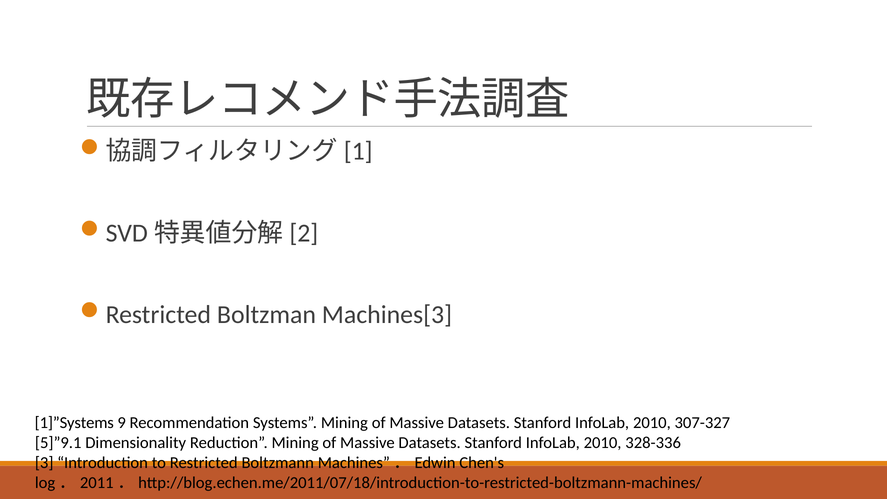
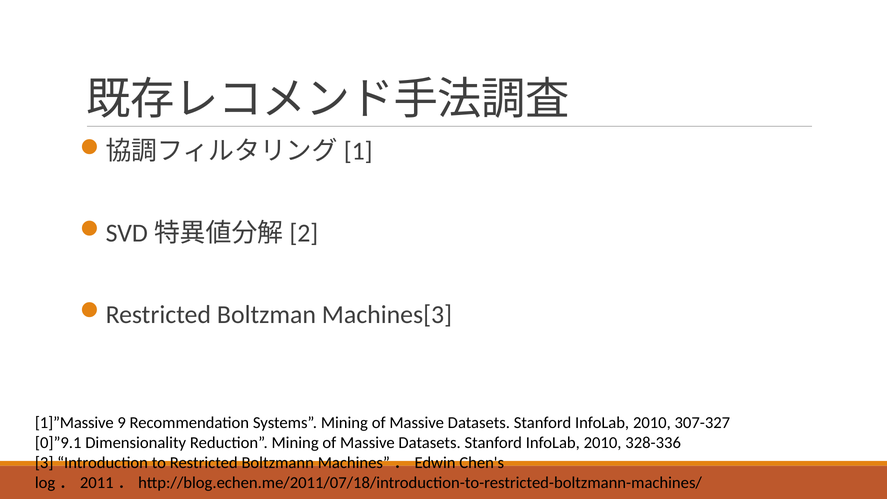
1]”Systems: 1]”Systems -> 1]”Massive (74, 423)
5]”9.1: 5]”9.1 -> 0]”9.1 (58, 443)
